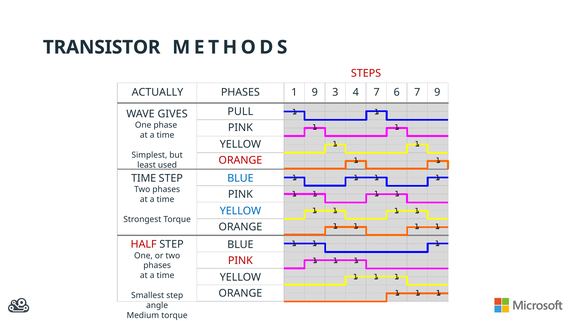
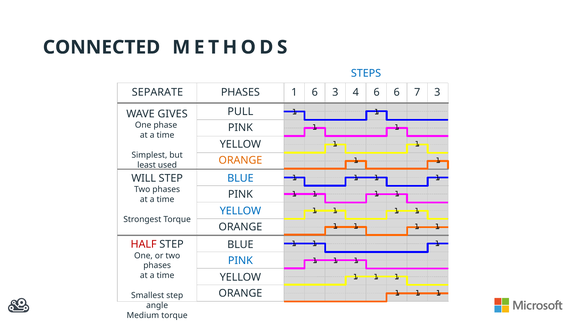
TRANSISTOR: TRANSISTOR -> CONNECTED (101, 47)
STEPS colour: red -> blue (366, 73)
ACTUALLY: ACTUALLY -> SEPARATE (157, 92)
1 9: 9 -> 6 (315, 92)
4 7: 7 -> 6 (377, 92)
7 9: 9 -> 3 (437, 92)
ORANGE colour: red -> orange (240, 160)
TIME: TIME -> WILL (144, 178)
PINK colour: red -> blue (240, 261)
